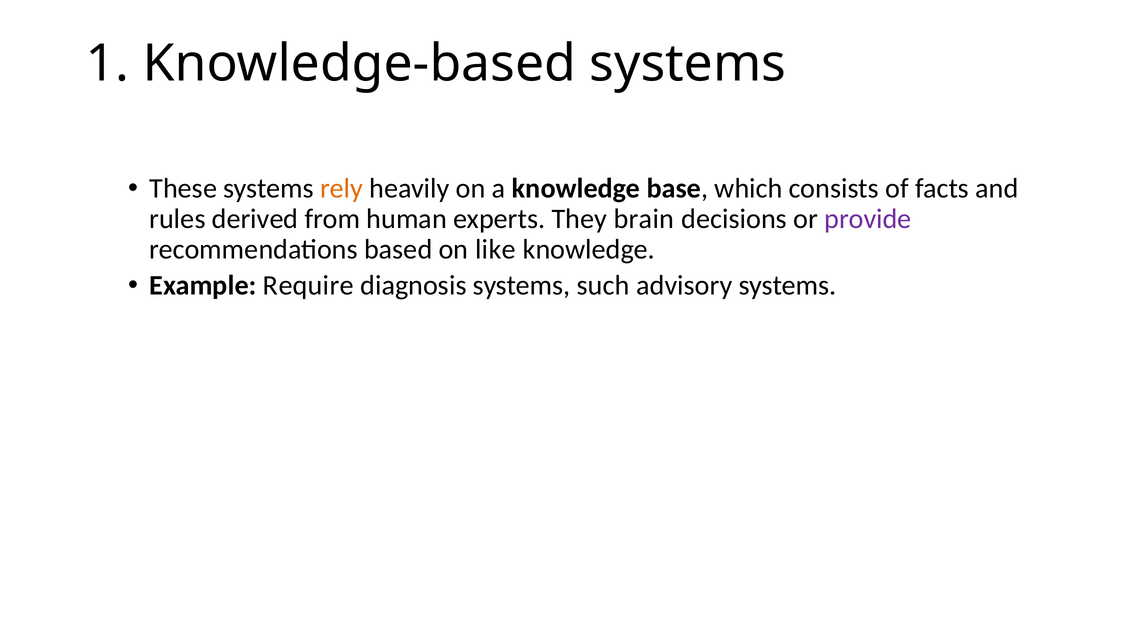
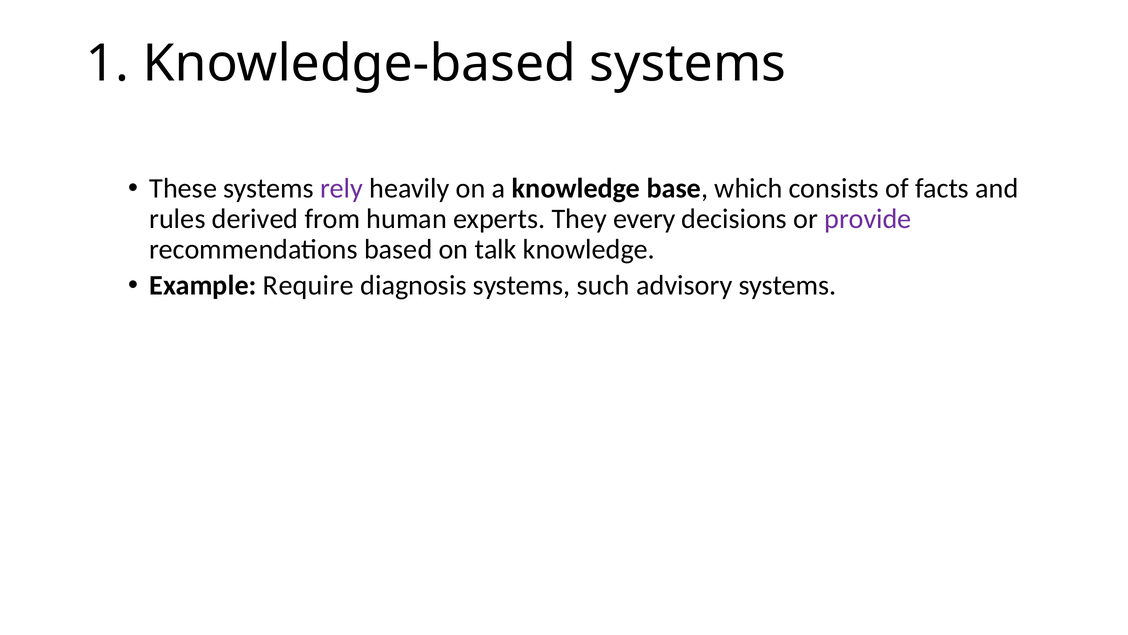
rely colour: orange -> purple (342, 188)
brain: brain -> every (644, 219)
like: like -> talk (496, 249)
